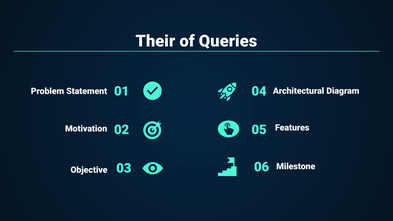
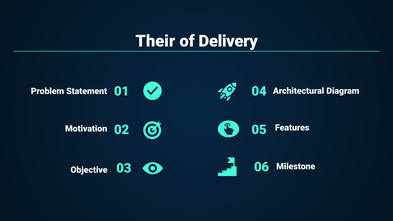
Queries: Queries -> Delivery (228, 41)
